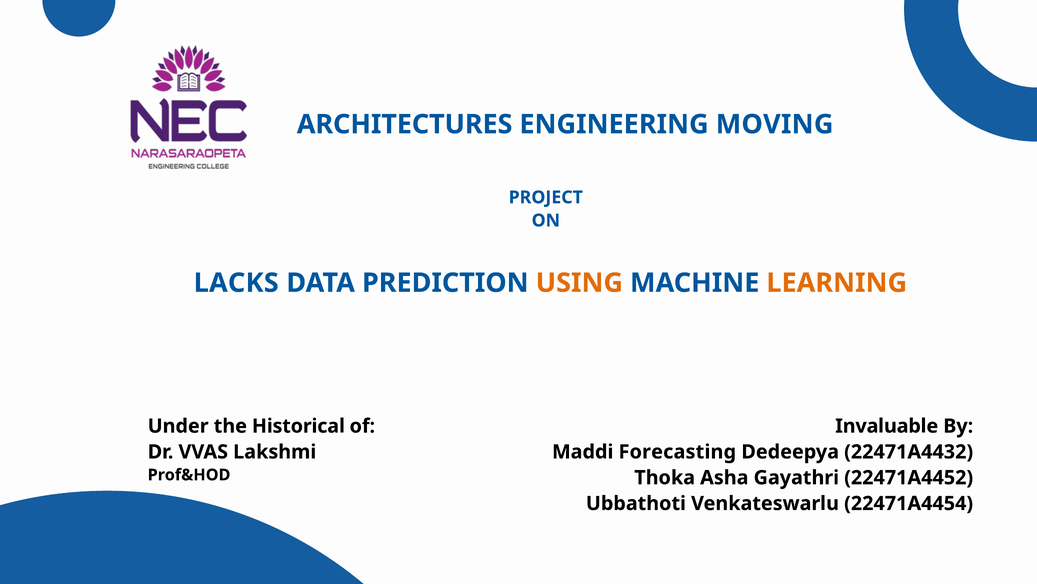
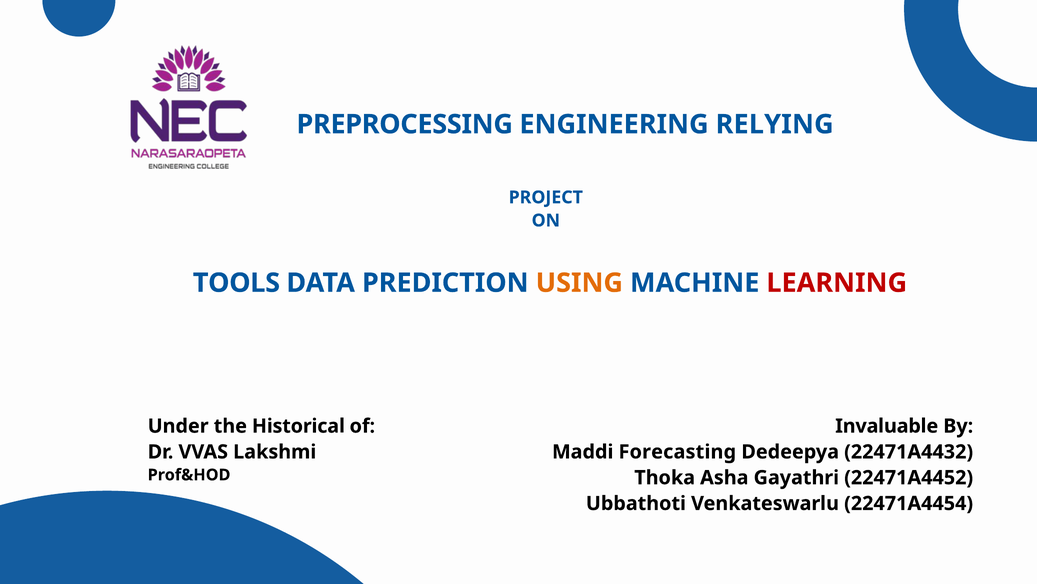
ARCHITECTURES: ARCHITECTURES -> PREPROCESSING (405, 124)
MOVING: MOVING -> RELYING (775, 124)
LACKS: LACKS -> TOOLS (236, 283)
LEARNING colour: orange -> red (837, 283)
